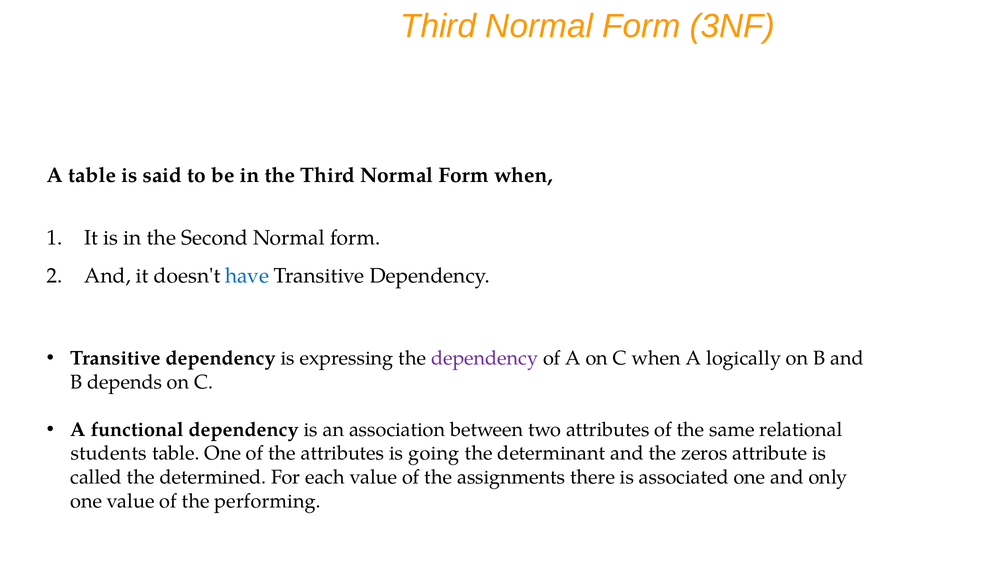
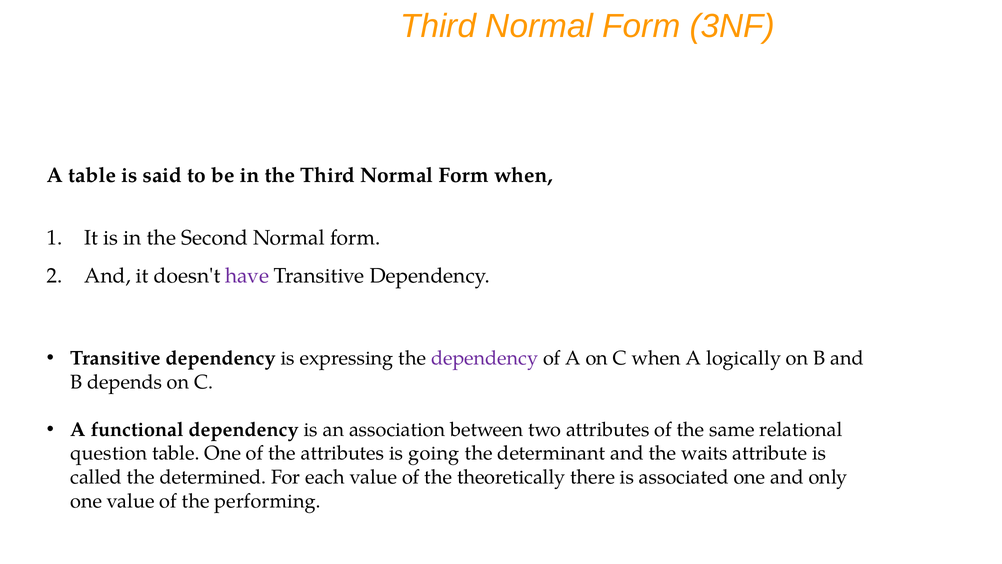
have colour: blue -> purple (247, 275)
students: students -> question (109, 453)
zeros: zeros -> waits (704, 453)
assignments: assignments -> theoretically (511, 477)
